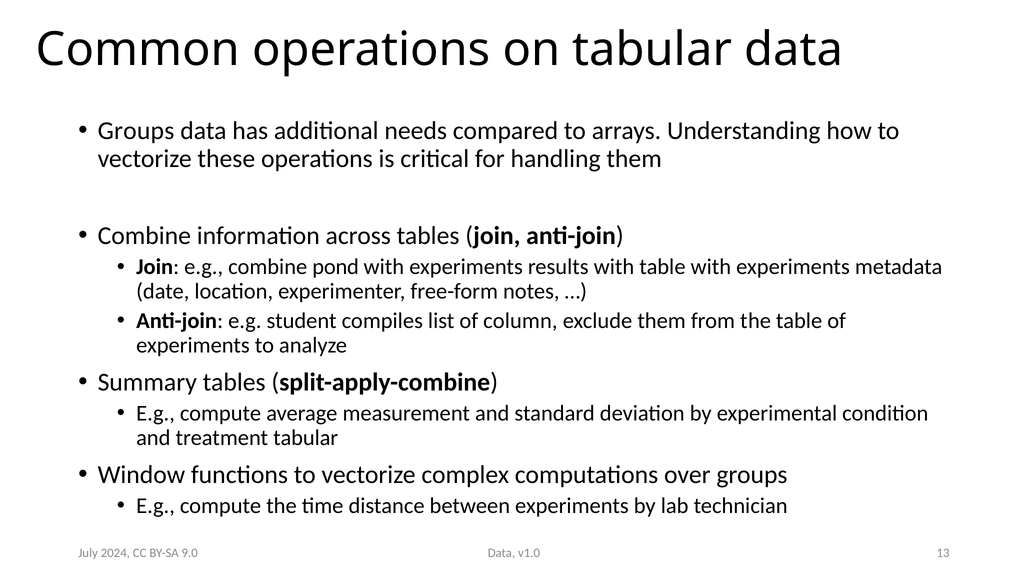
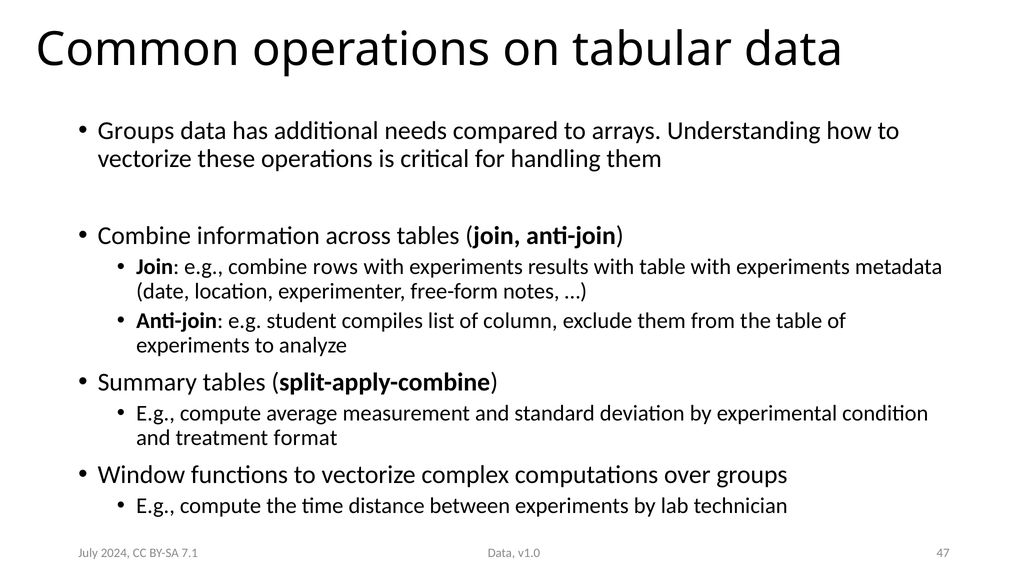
pond: pond -> rows (335, 267)
treatment tabular: tabular -> format (306, 437)
13: 13 -> 47 (943, 552)
9.0: 9.0 -> 7.1 (190, 552)
